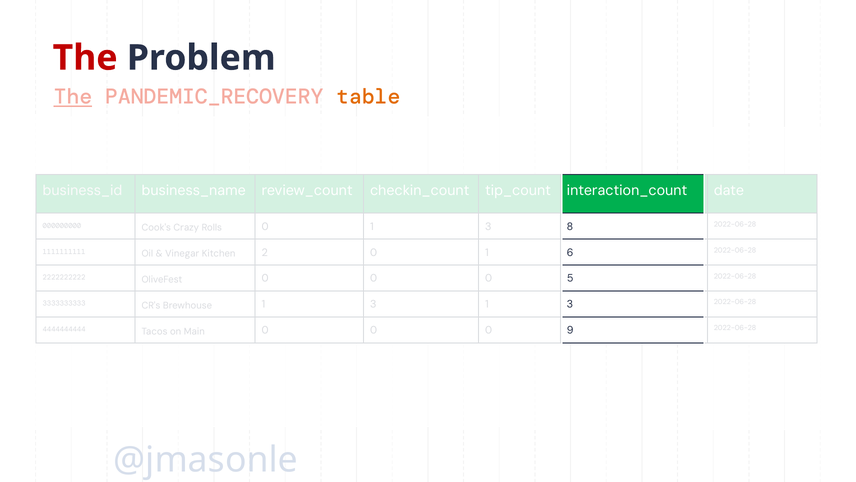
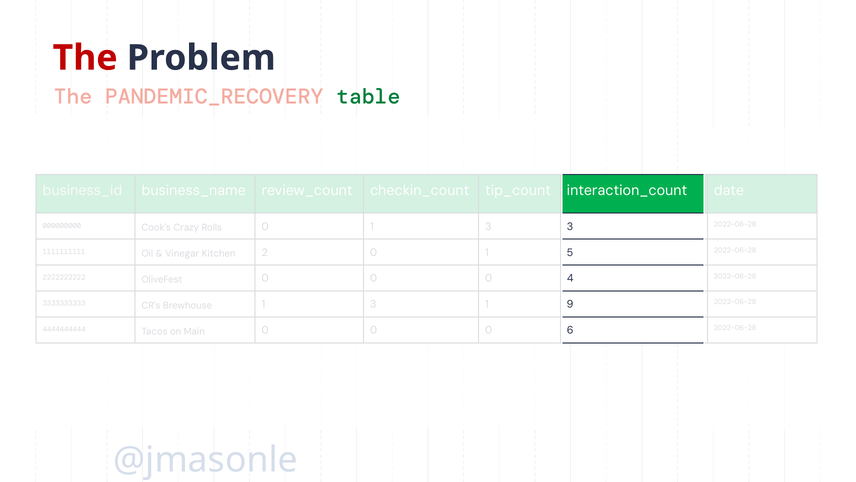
The underline: present -> none (73, 97)
table colour: orange -> green (368, 97)
8: 8 -> 3 (570, 226)
6: 6 -> 5 (570, 252)
5: 5 -> 4 (570, 278)
3: 3 -> 9 (570, 304)
9: 9 -> 6 (570, 330)
